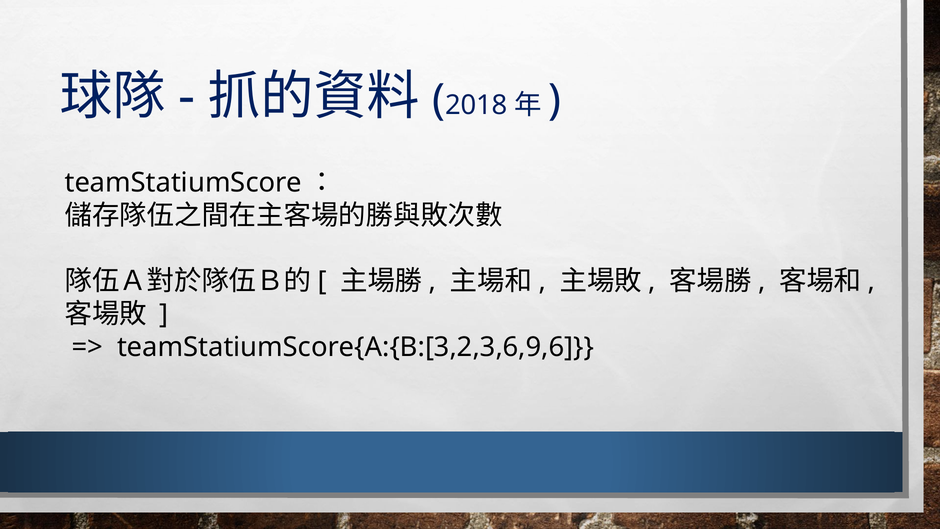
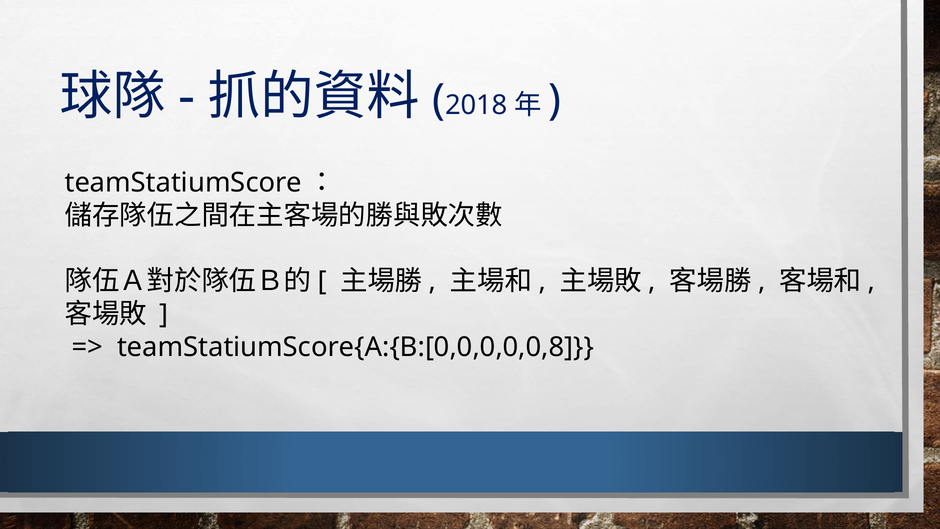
teamStatiumScore{A:{B:[3,2,3,6,9,6: teamStatiumScore{A:{B:[3,2,3,6,9,6 -> teamStatiumScore{A:{B:[0,0,0,0,0,8 (356, 347)
